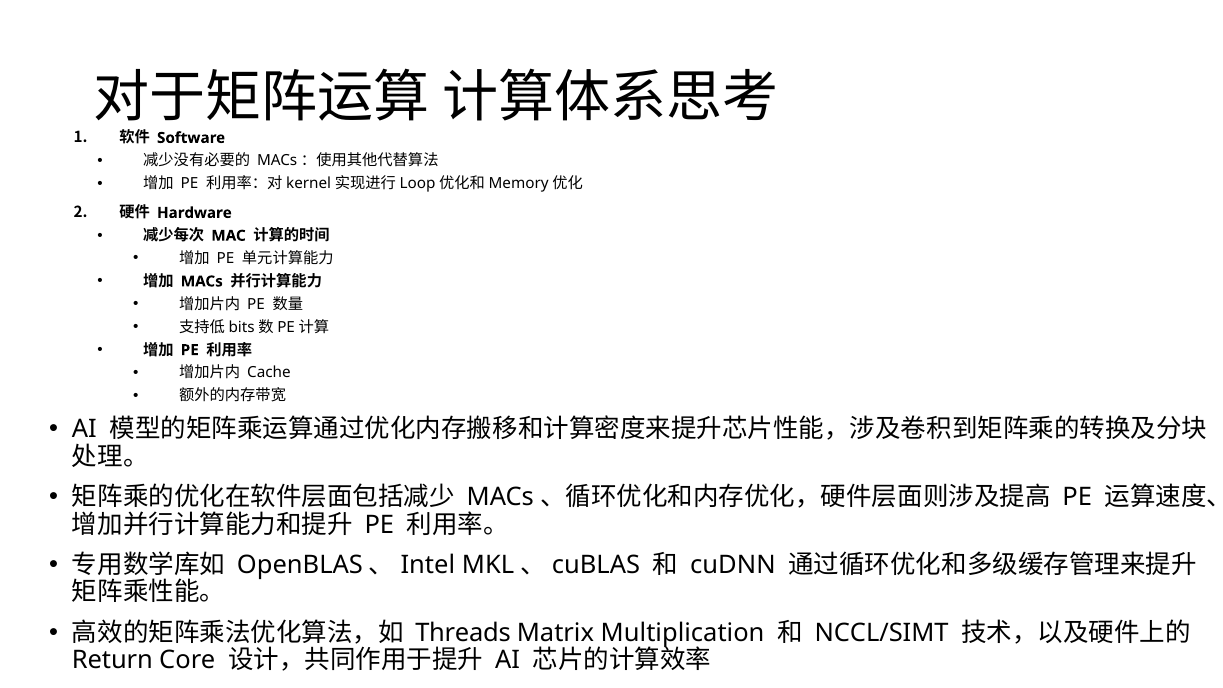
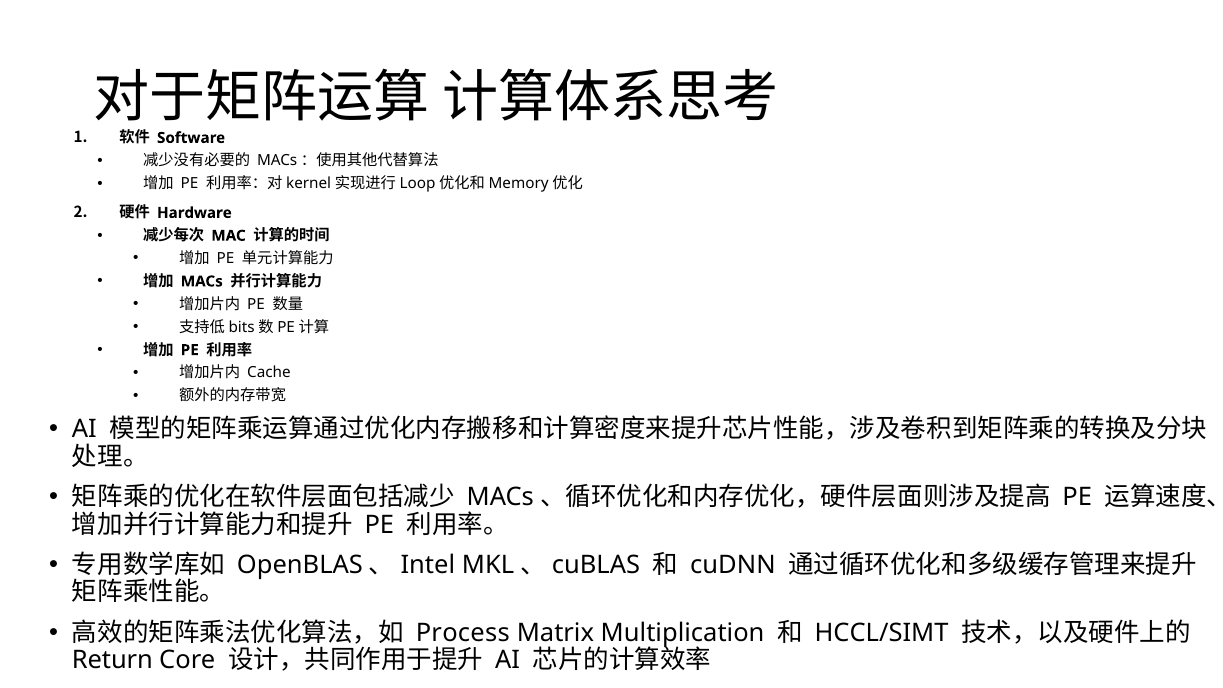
Threads: Threads -> Process (463, 633)
NCCL/SIMT: NCCL/SIMT -> HCCL/SIMT (882, 633)
